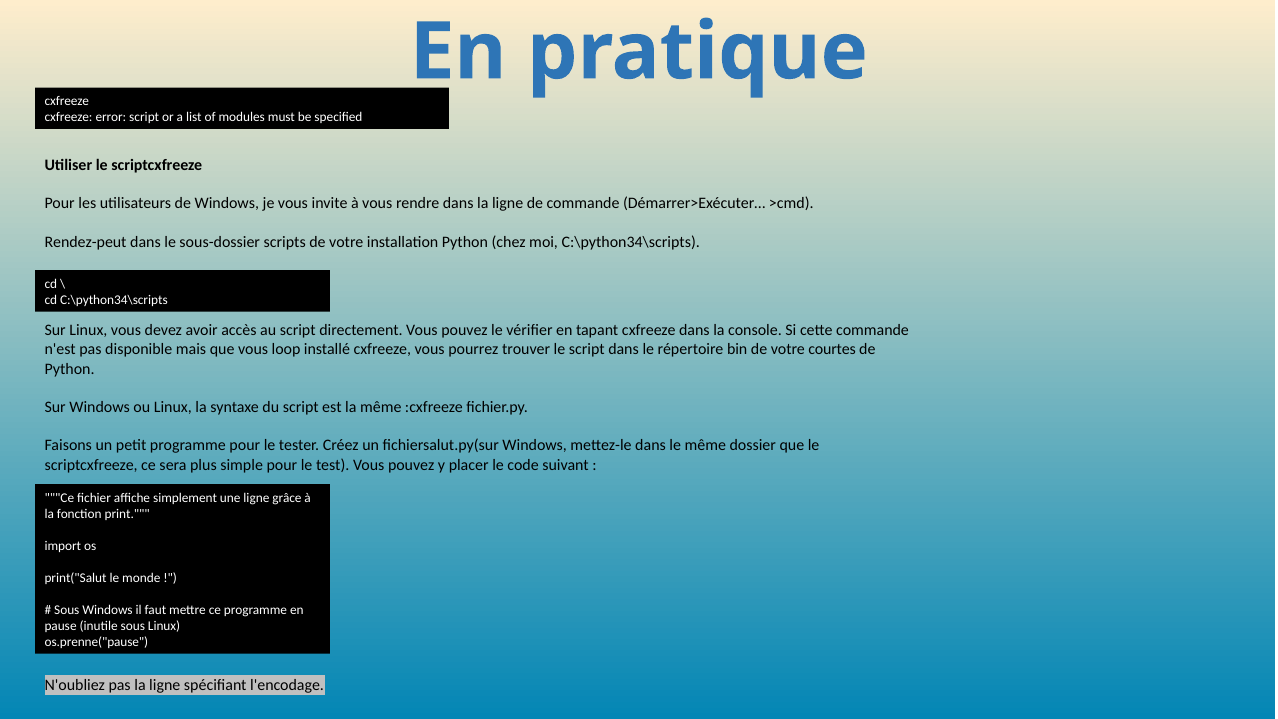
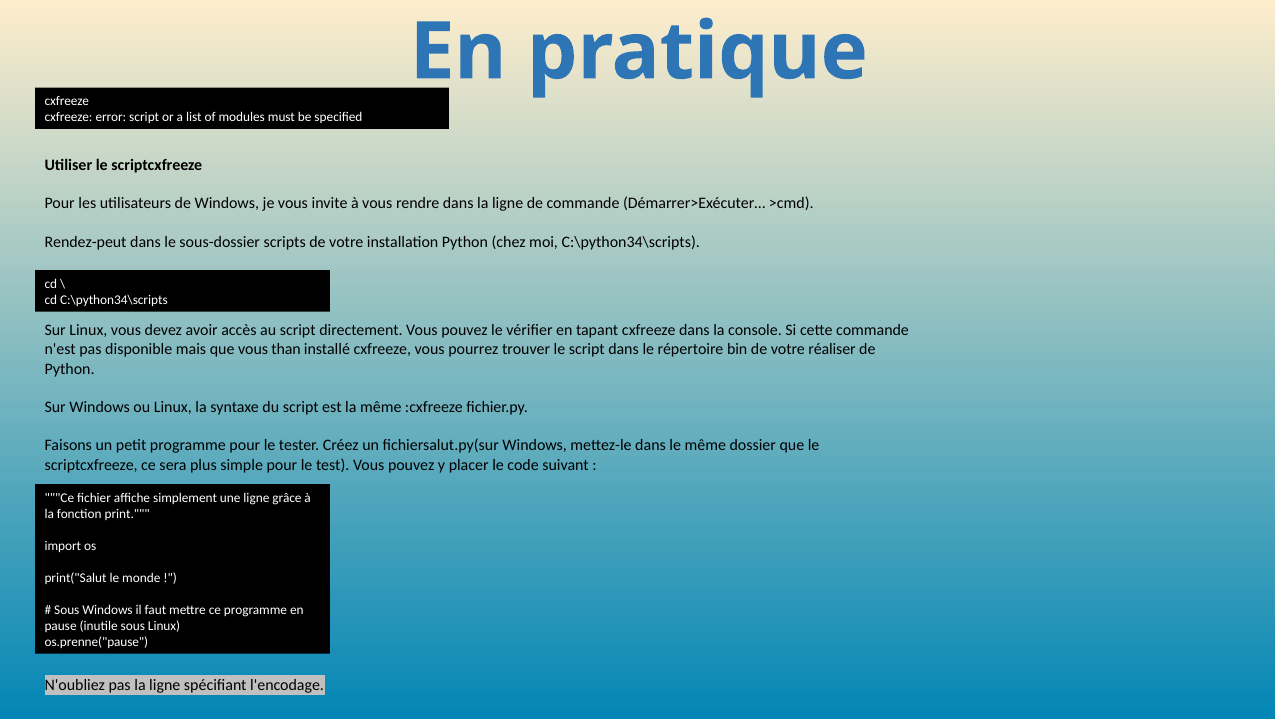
loop: loop -> than (286, 350)
courtes: courtes -> réaliser (832, 350)
